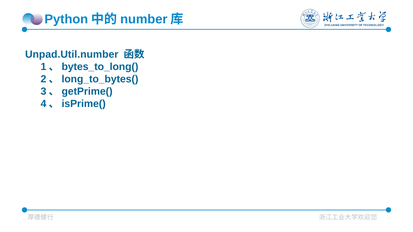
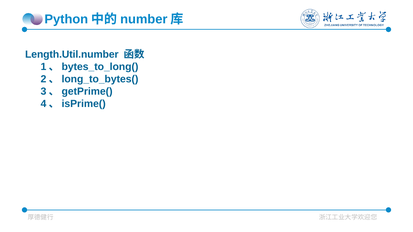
Unpad.Util.number: Unpad.Util.number -> Length.Util.number (72, 54)
